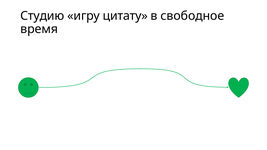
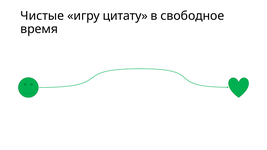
Студию: Студию -> Чистые (42, 16)
